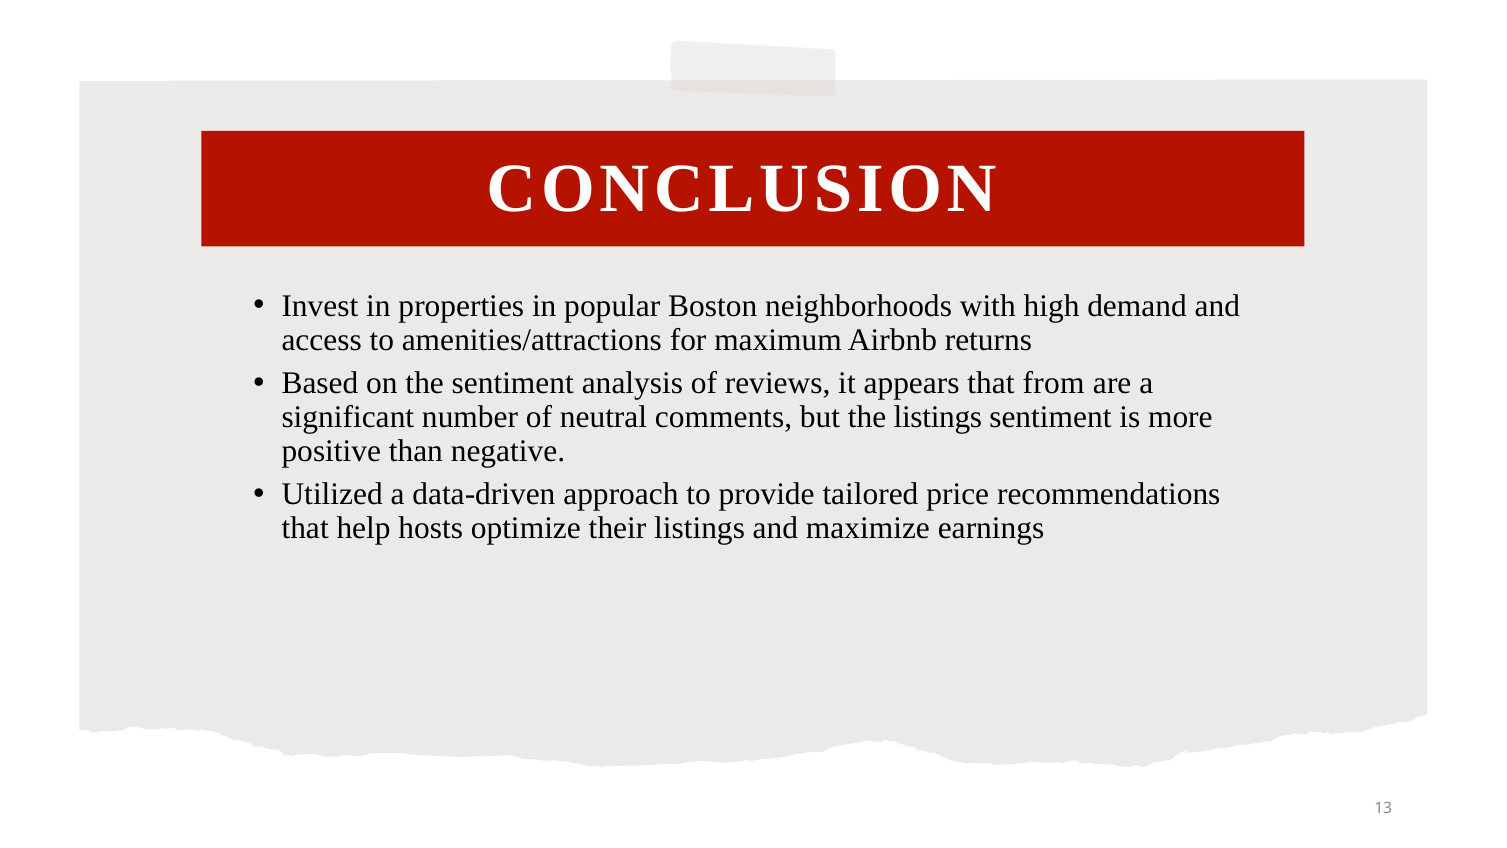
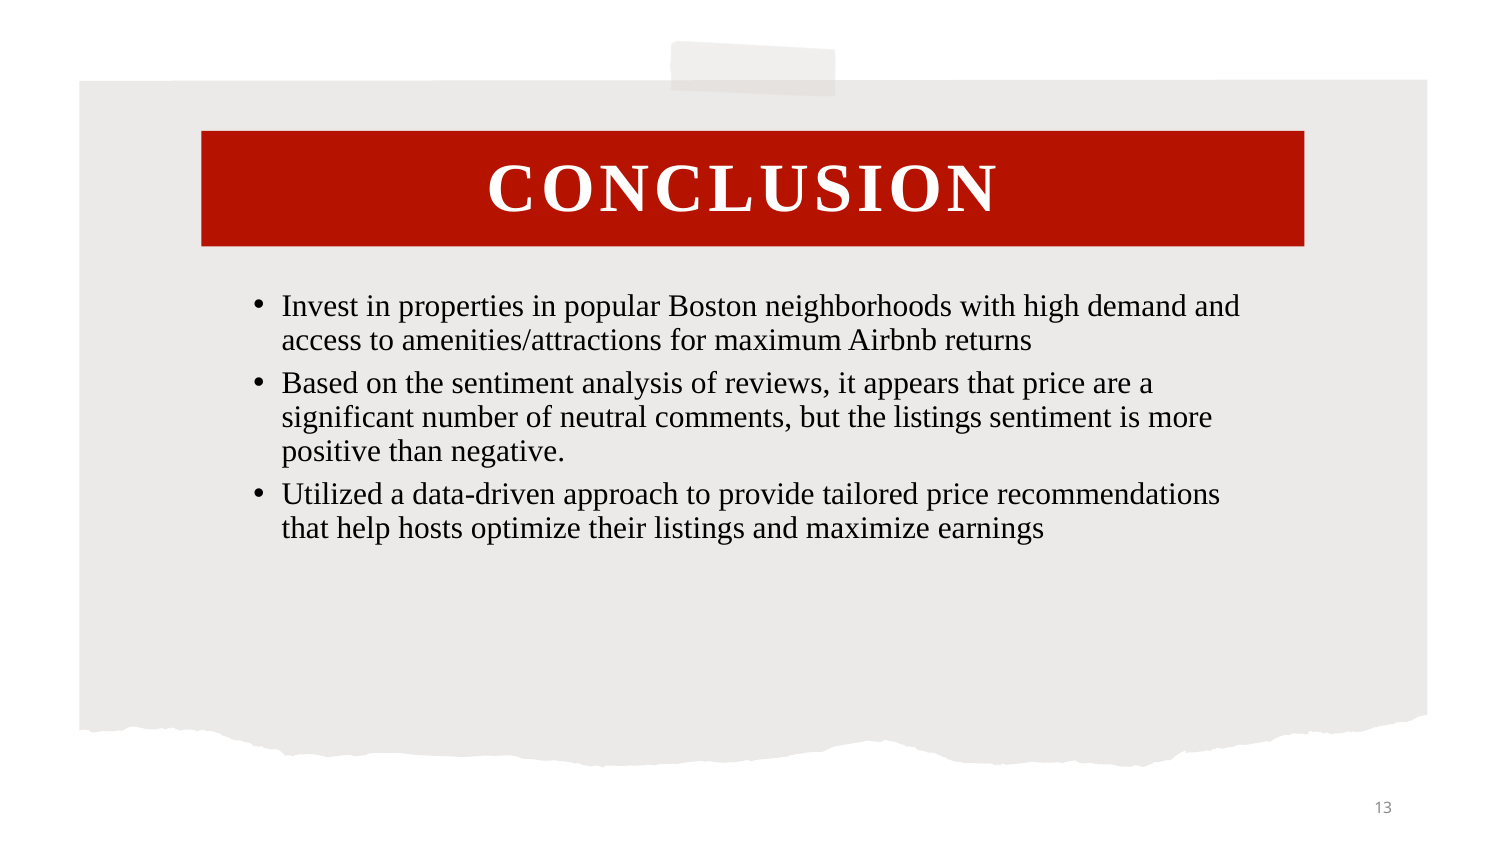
that from: from -> price (1054, 383)
